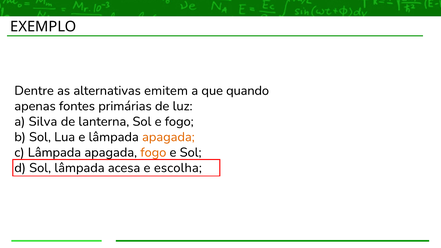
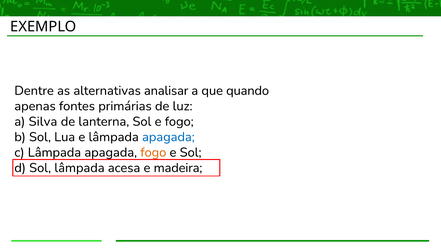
emitem: emitem -> analisar (166, 91)
apagada colour: orange -> blue (168, 137)
escolha: escolha -> madeira (178, 168)
